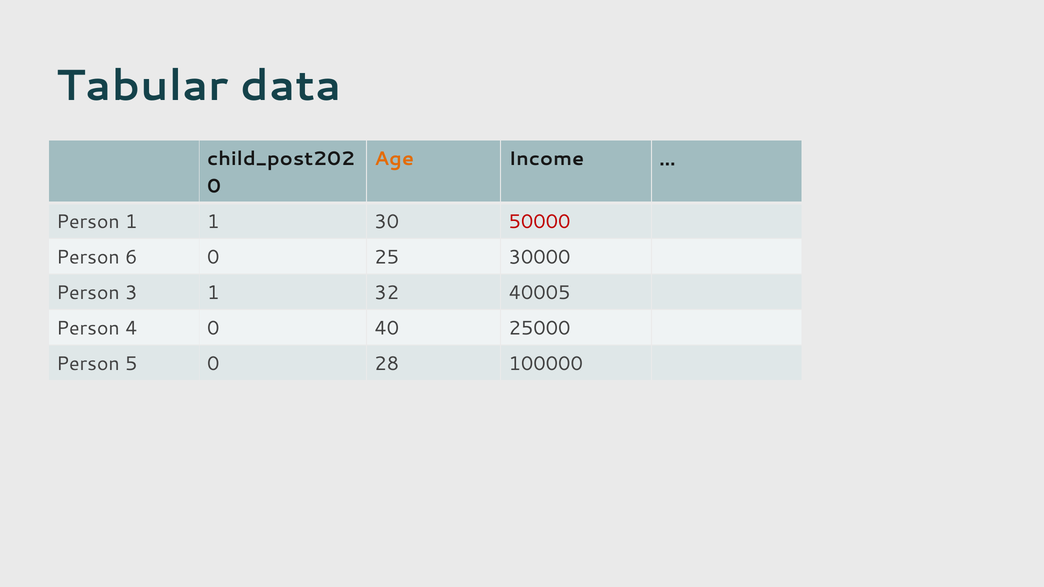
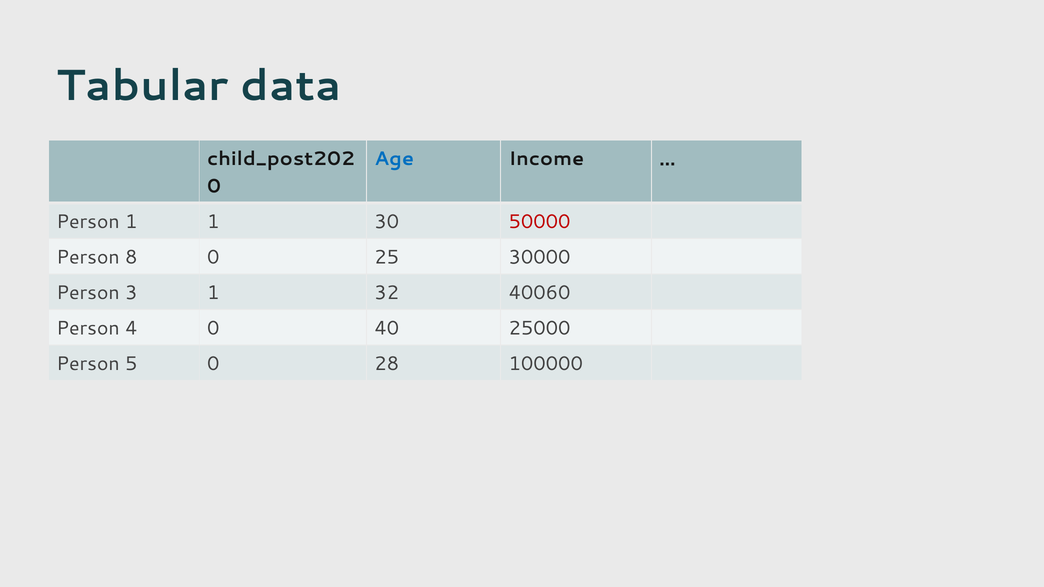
Age colour: orange -> blue (394, 159)
6: 6 -> 8 (131, 258)
40005: 40005 -> 40060 (540, 293)
